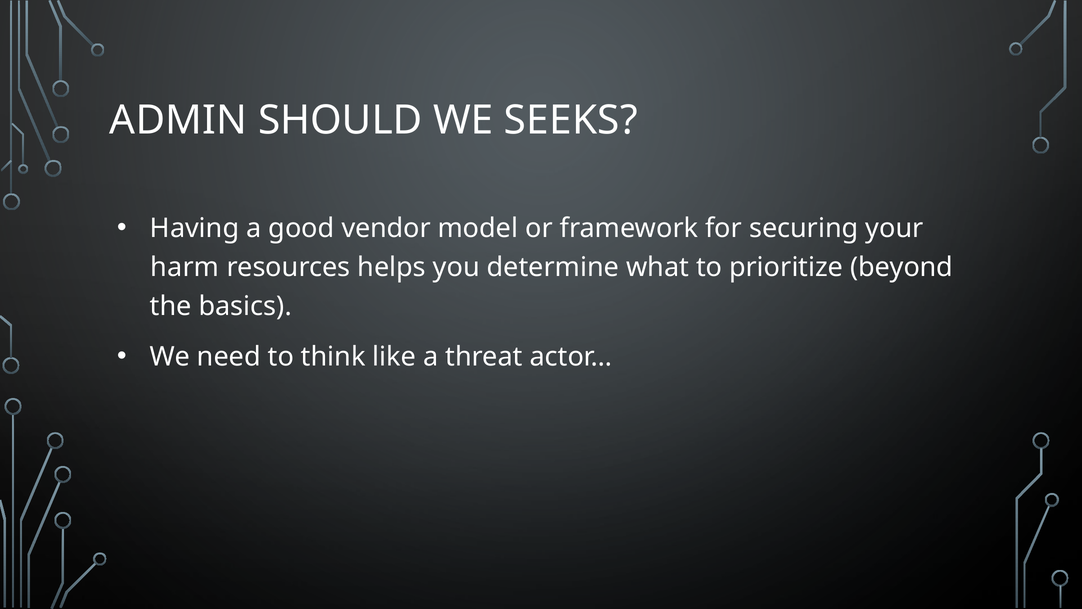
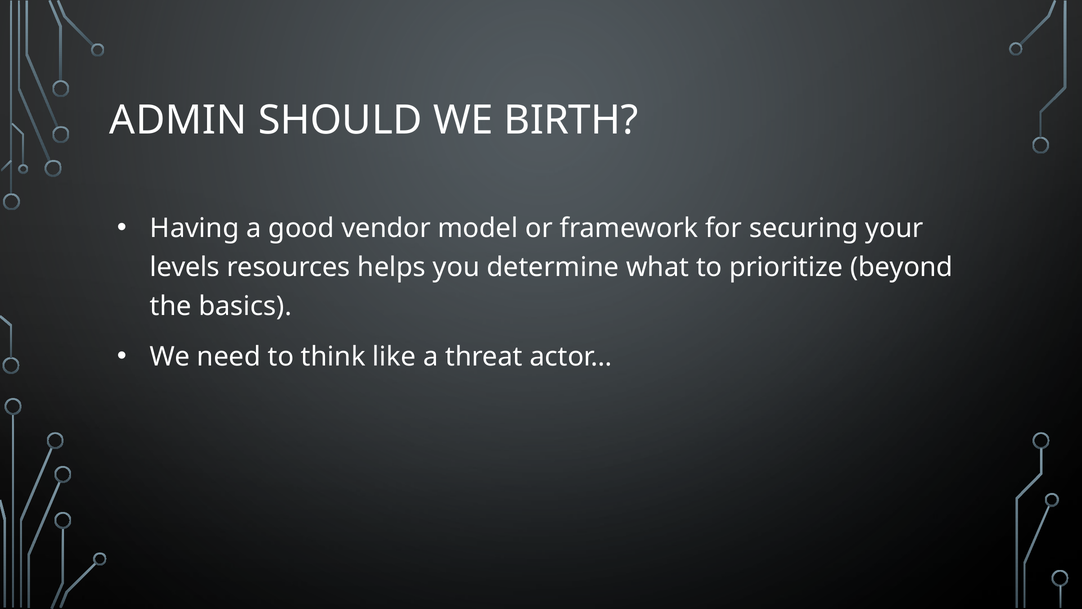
SEEKS: SEEKS -> BIRTH (571, 120)
harm: harm -> levels (185, 267)
